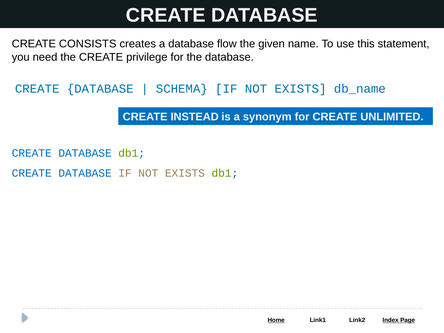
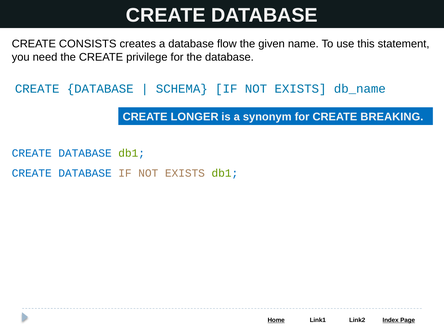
INSTEAD: INSTEAD -> LONGER (195, 117)
UNLIMITED: UNLIMITED -> BREAKING (392, 117)
